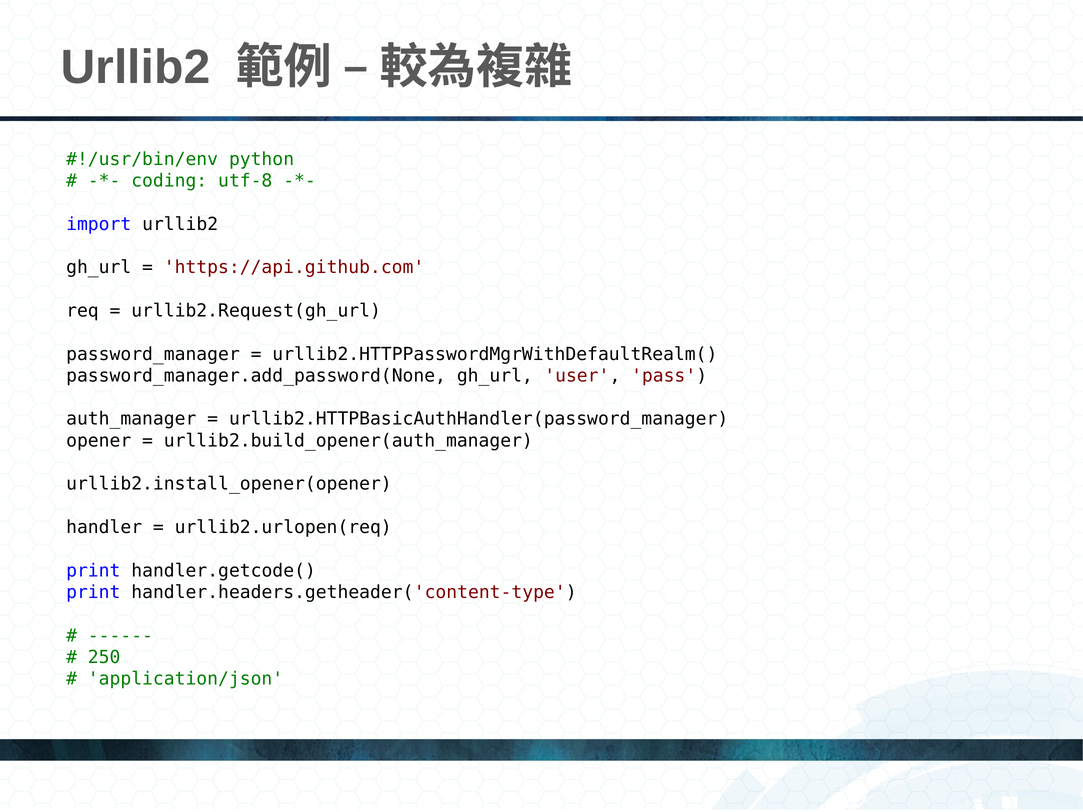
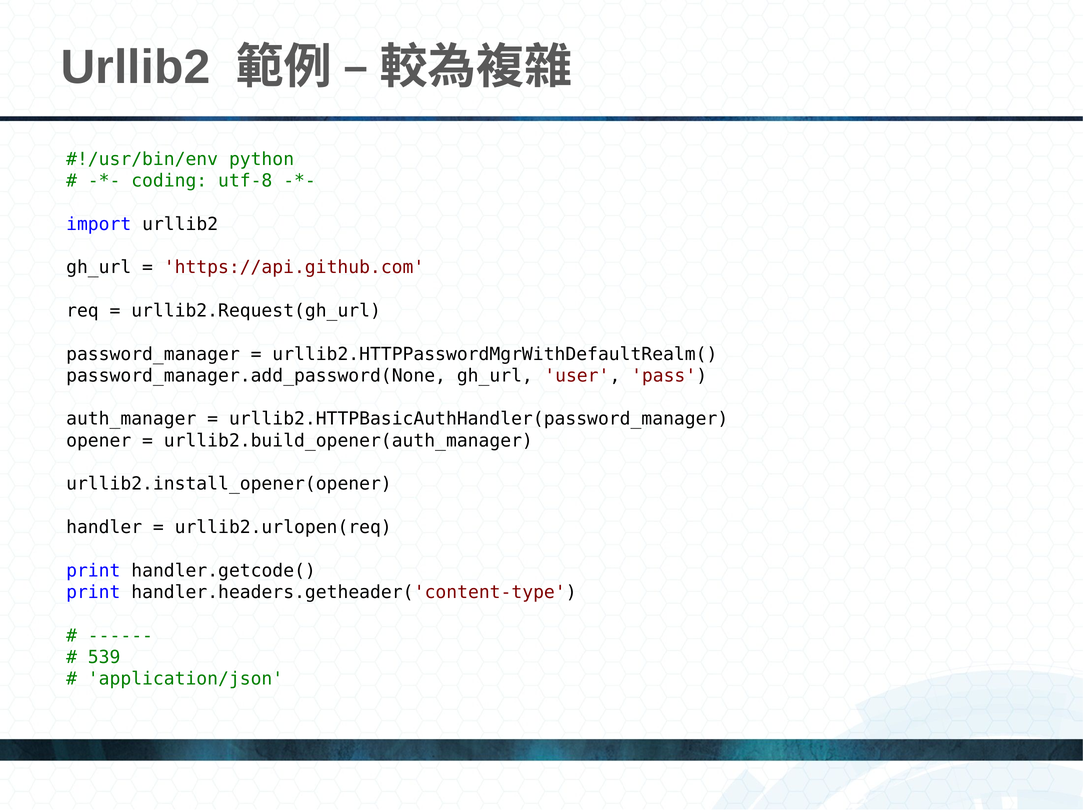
250: 250 -> 539 (104, 657)
